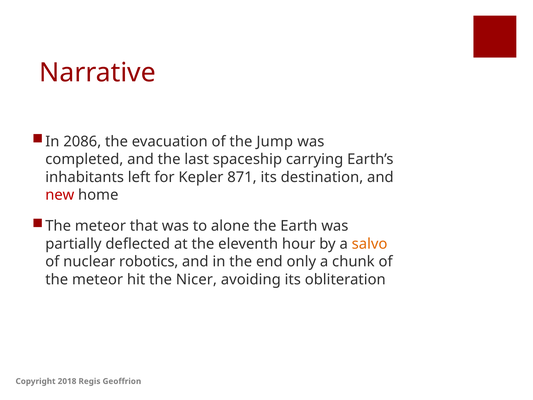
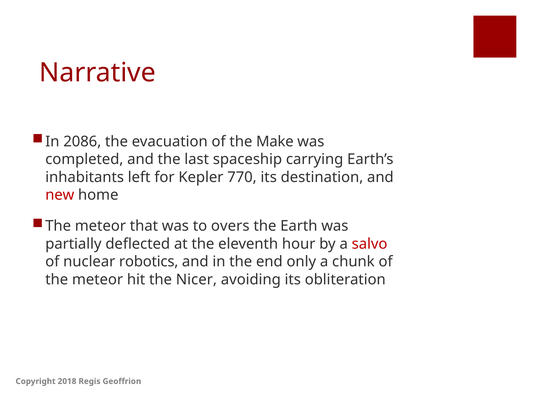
Jump: Jump -> Make (275, 141)
871: 871 -> 770 (242, 177)
alone: alone -> overs (230, 226)
salvo colour: orange -> red (370, 244)
